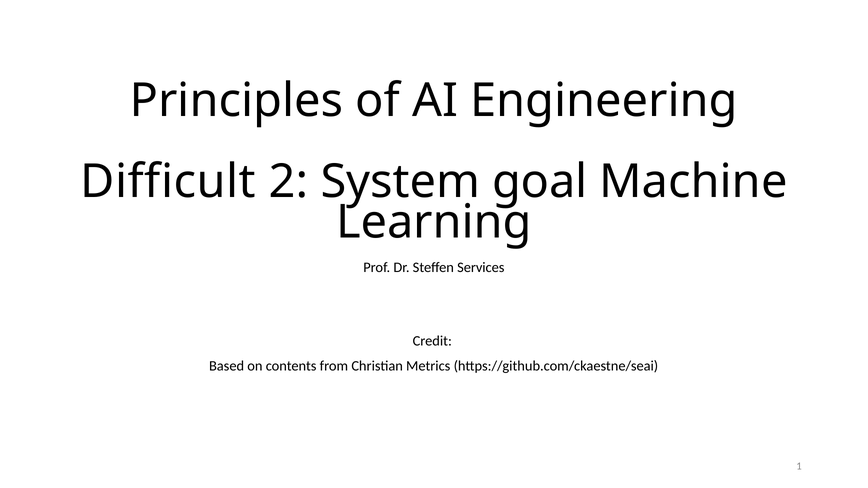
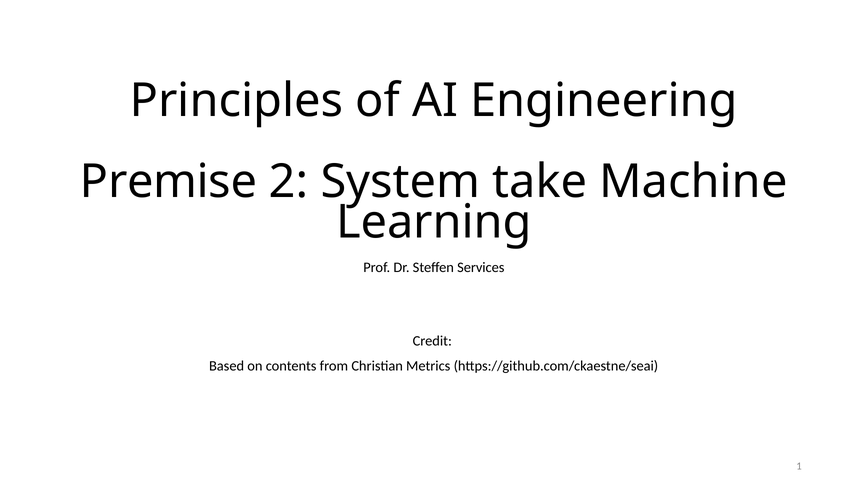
Difficult: Difficult -> Premise (169, 182)
goal: goal -> take (540, 182)
